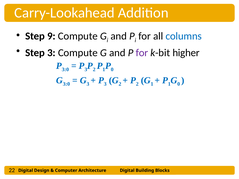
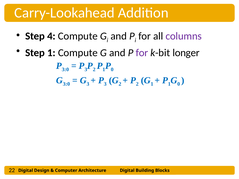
9: 9 -> 4 (51, 36)
columns colour: blue -> purple (184, 36)
Step 3: 3 -> 1 (51, 53)
higher: higher -> longer (186, 53)
